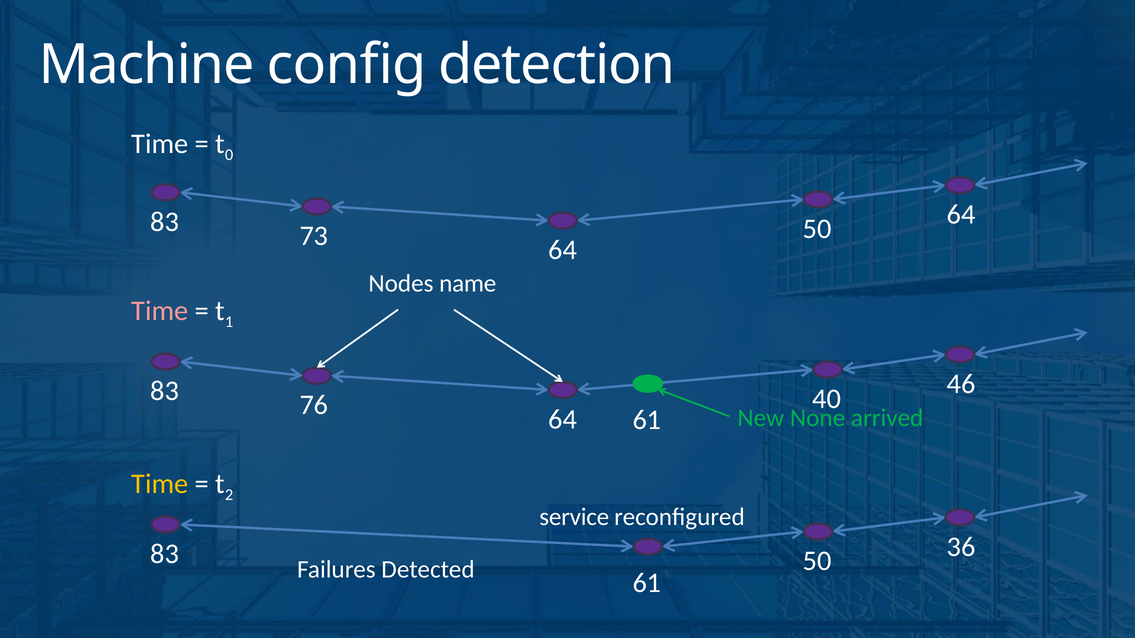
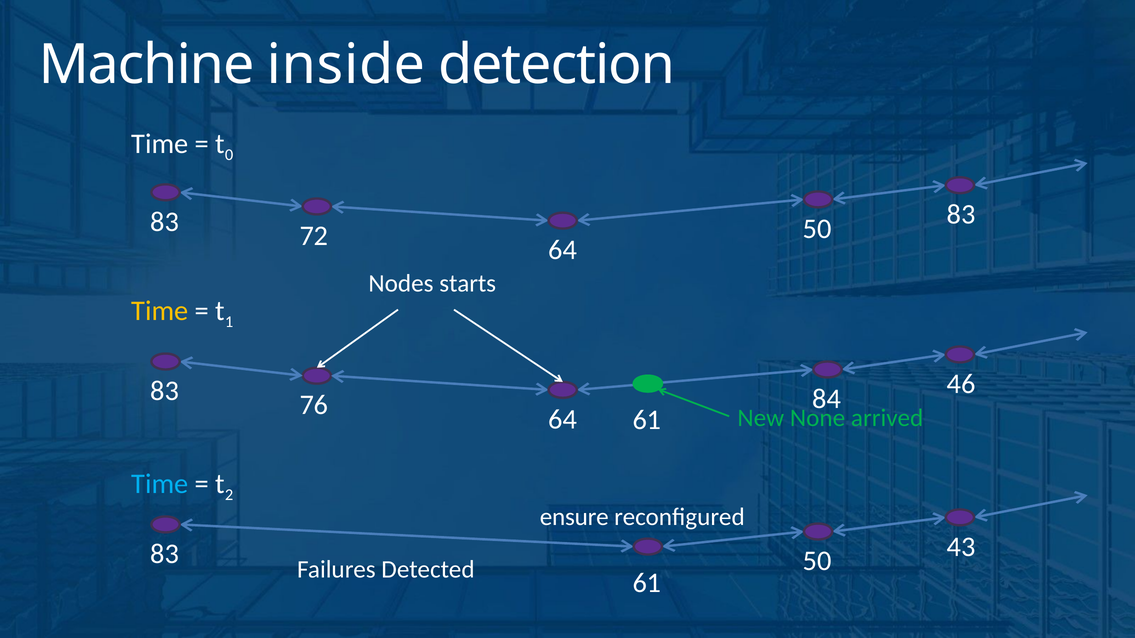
config: config -> inside (346, 65)
73: 73 -> 72 (314, 236)
50 64: 64 -> 83 (961, 215)
name: name -> starts (468, 284)
Time colour: pink -> yellow (160, 311)
40: 40 -> 84 (827, 399)
Time colour: yellow -> light blue (160, 484)
service: service -> ensure (574, 517)
36: 36 -> 43 (961, 547)
